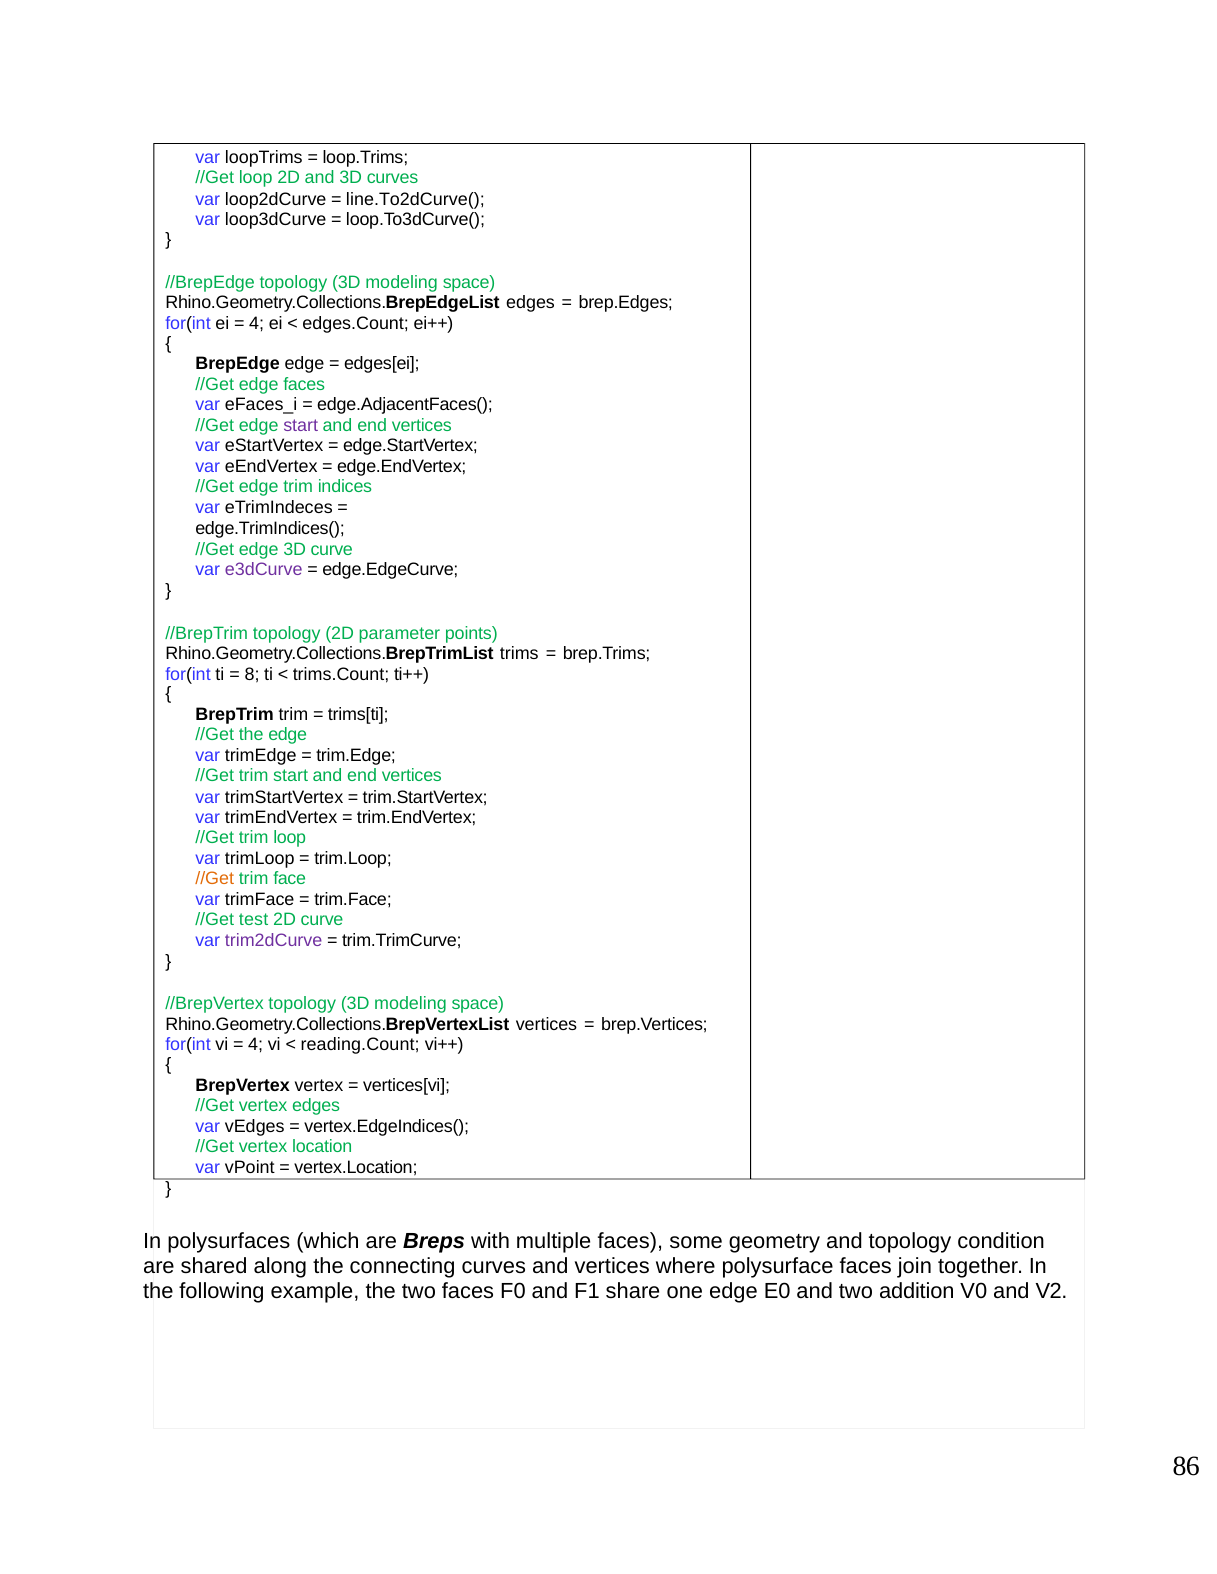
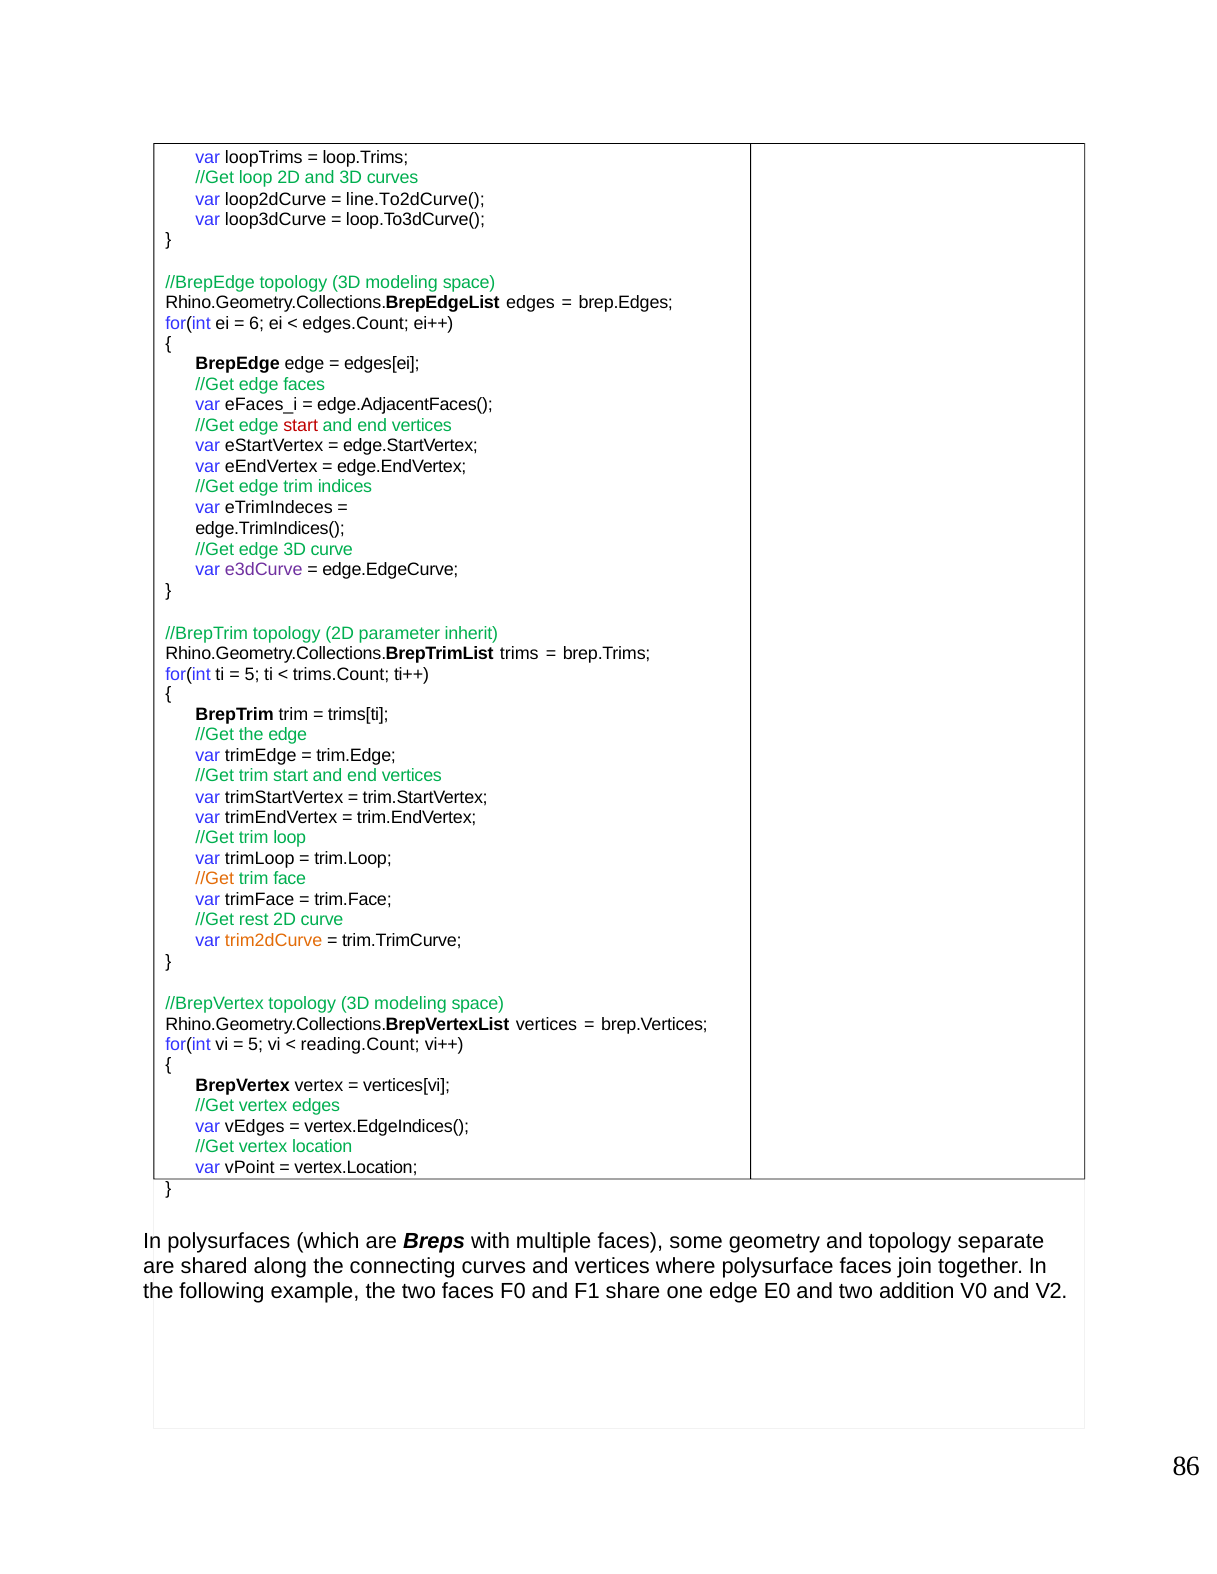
4: 4 -> 6 (257, 324)
start colour: purple -> red (301, 425)
points: points -> inherit (471, 634)
8: 8 -> 5 (252, 675)
test: test -> rest (254, 920)
trim2dCurve colour: purple -> orange (274, 941)
4: 4 -> 5 (256, 1046)
condition: condition -> separate (1001, 1242)
